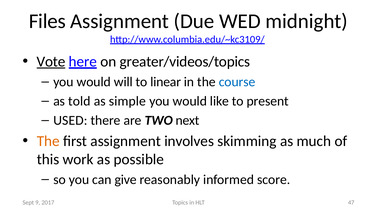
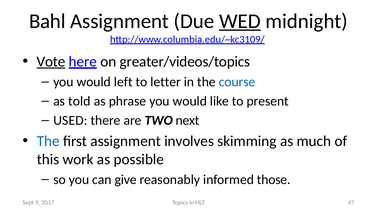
Files: Files -> Bahl (47, 21)
WED underline: none -> present (240, 21)
will: will -> left (123, 82)
linear: linear -> letter (166, 82)
simple: simple -> phrase (128, 101)
The colour: orange -> blue (48, 141)
score: score -> those (274, 180)
